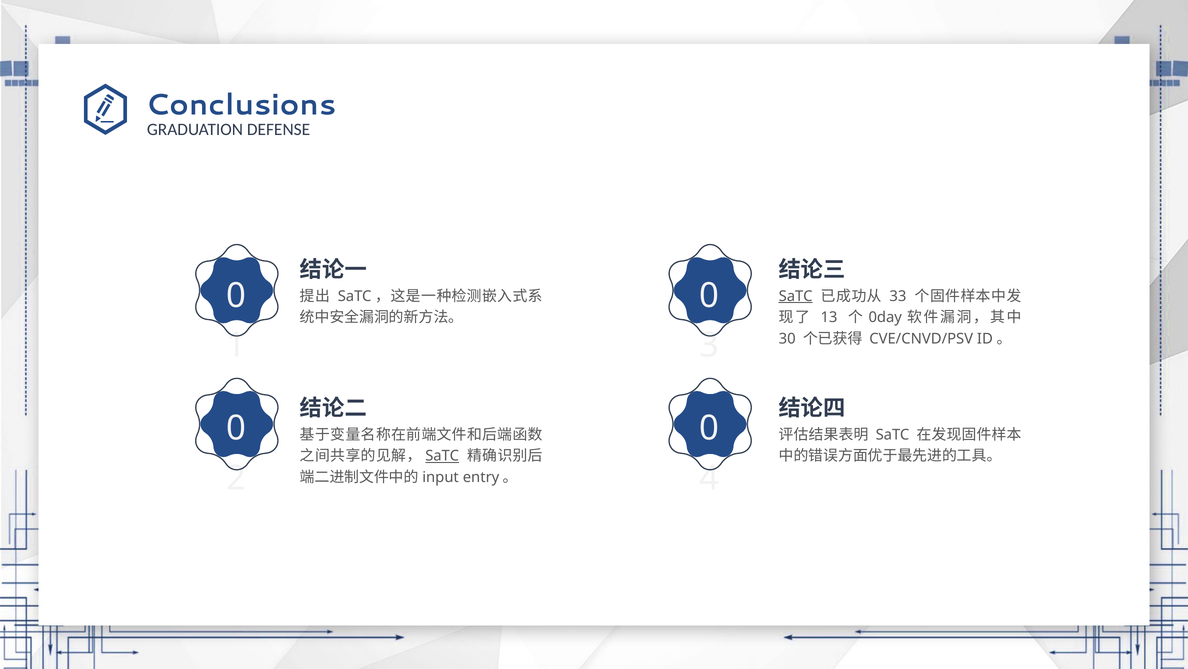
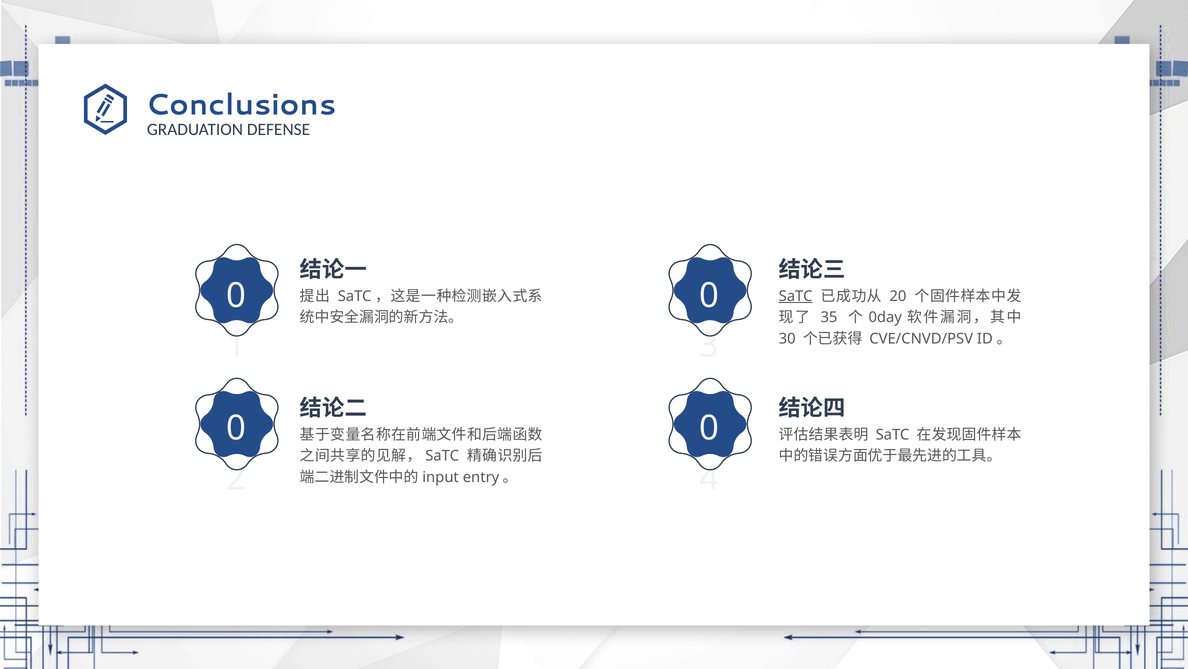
33: 33 -> 20 (898, 296)
13: 13 -> 35 (829, 317)
SaTC underline: present -> none (442, 456)
